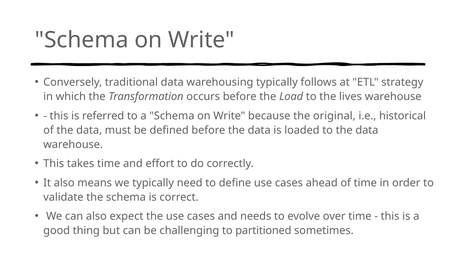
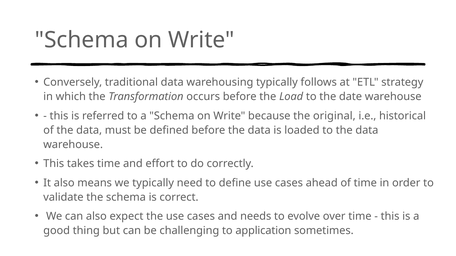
lives: lives -> date (351, 97)
partitioned: partitioned -> application (263, 231)
